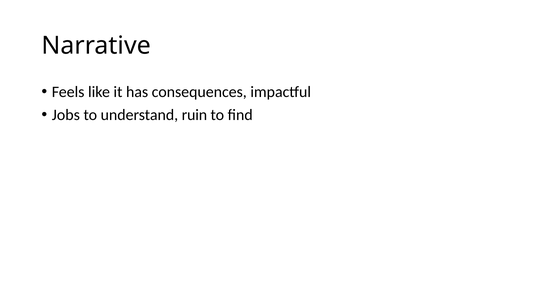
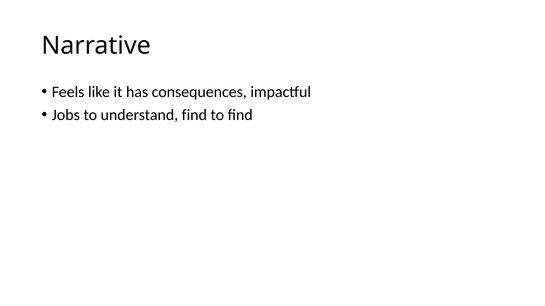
understand ruin: ruin -> find (194, 115)
